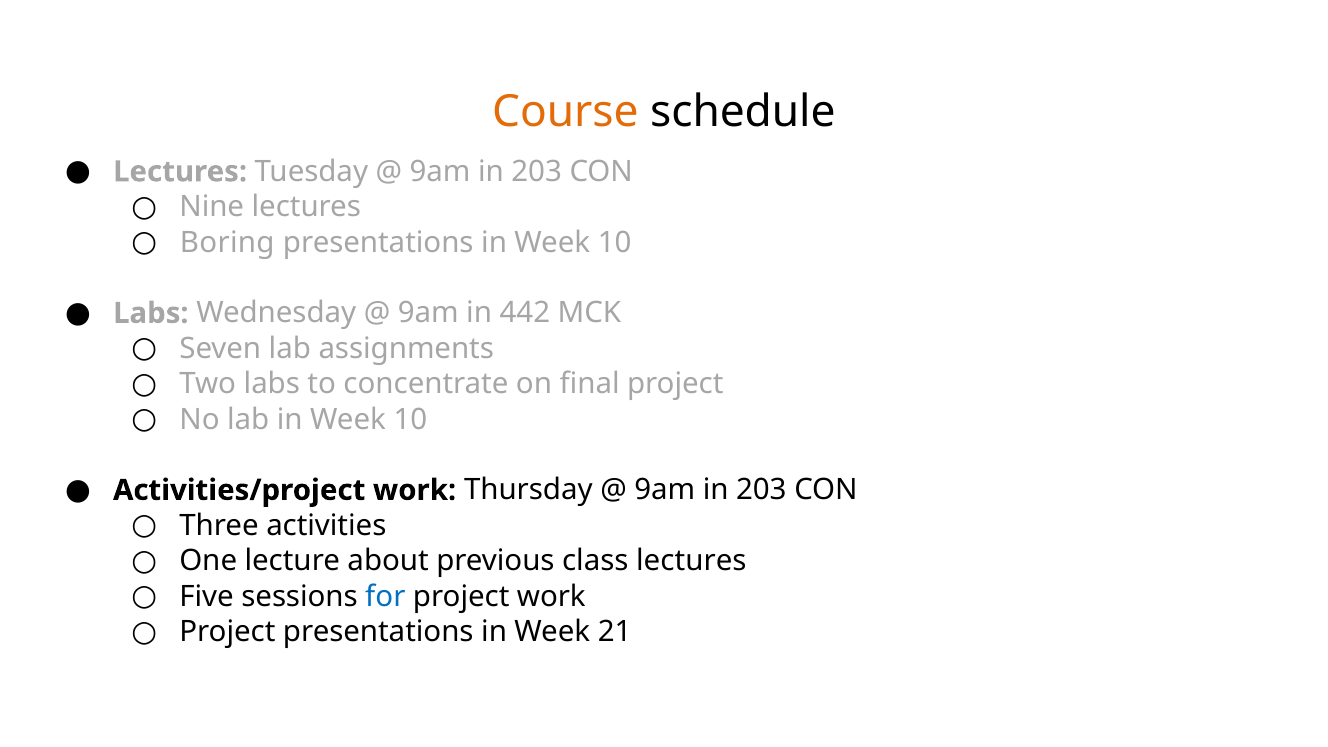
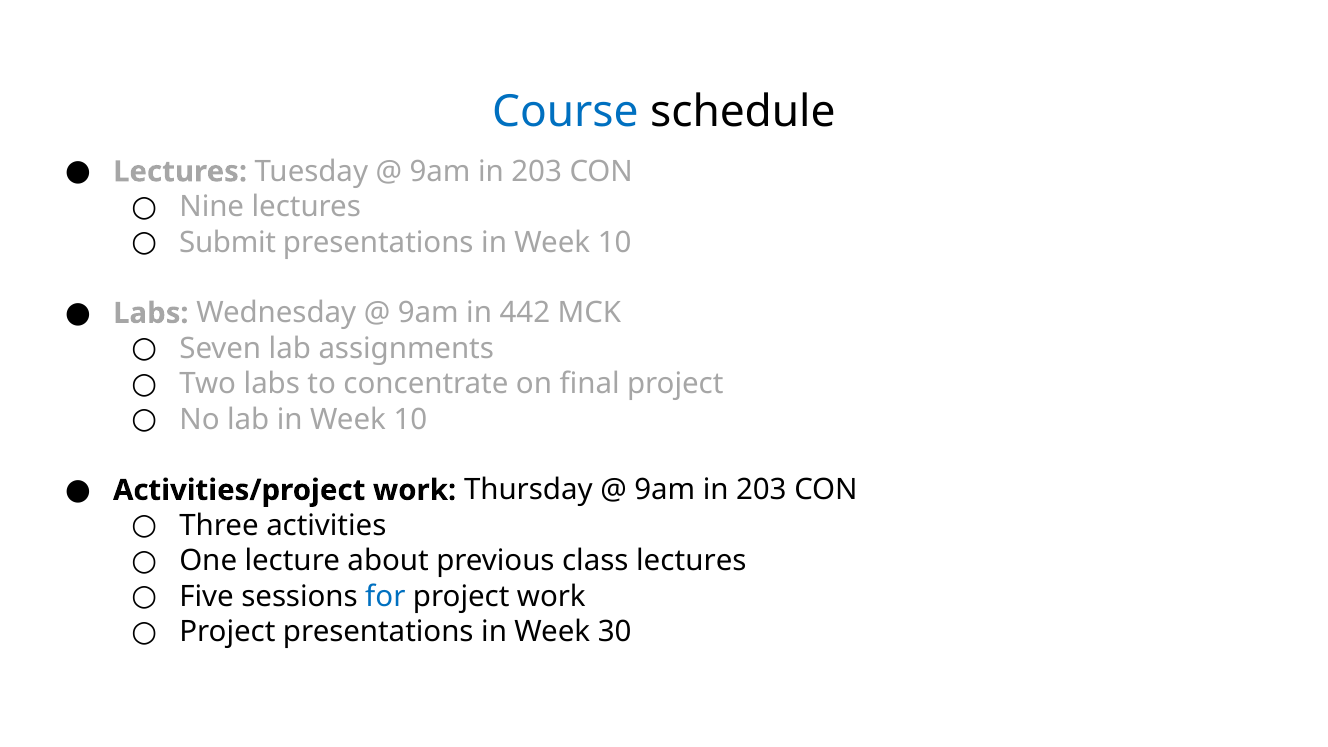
Course colour: orange -> blue (565, 112)
Boring: Boring -> Submit (228, 242)
21: 21 -> 30 (615, 632)
